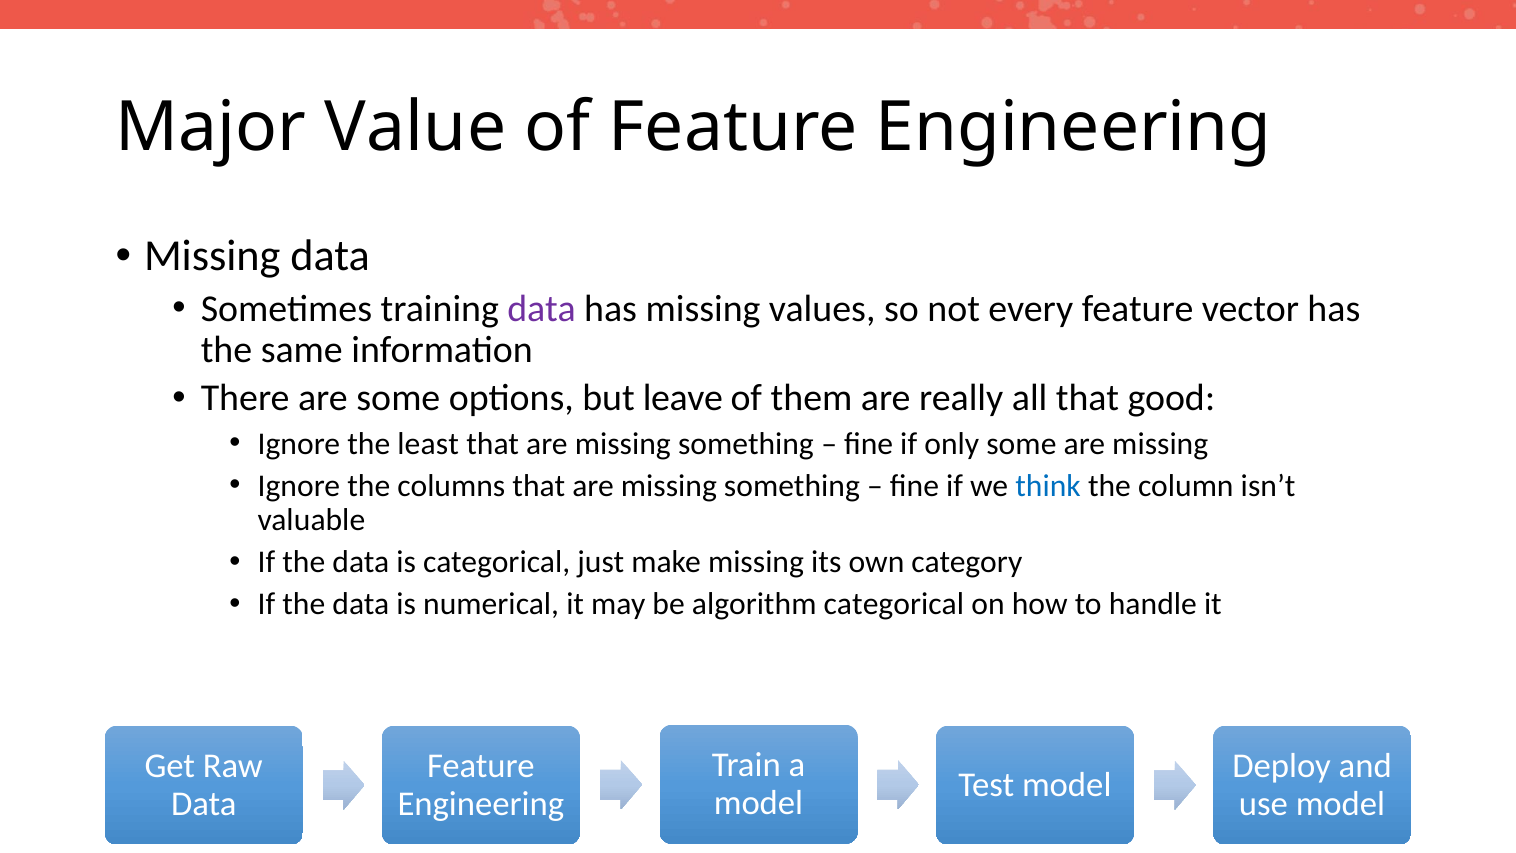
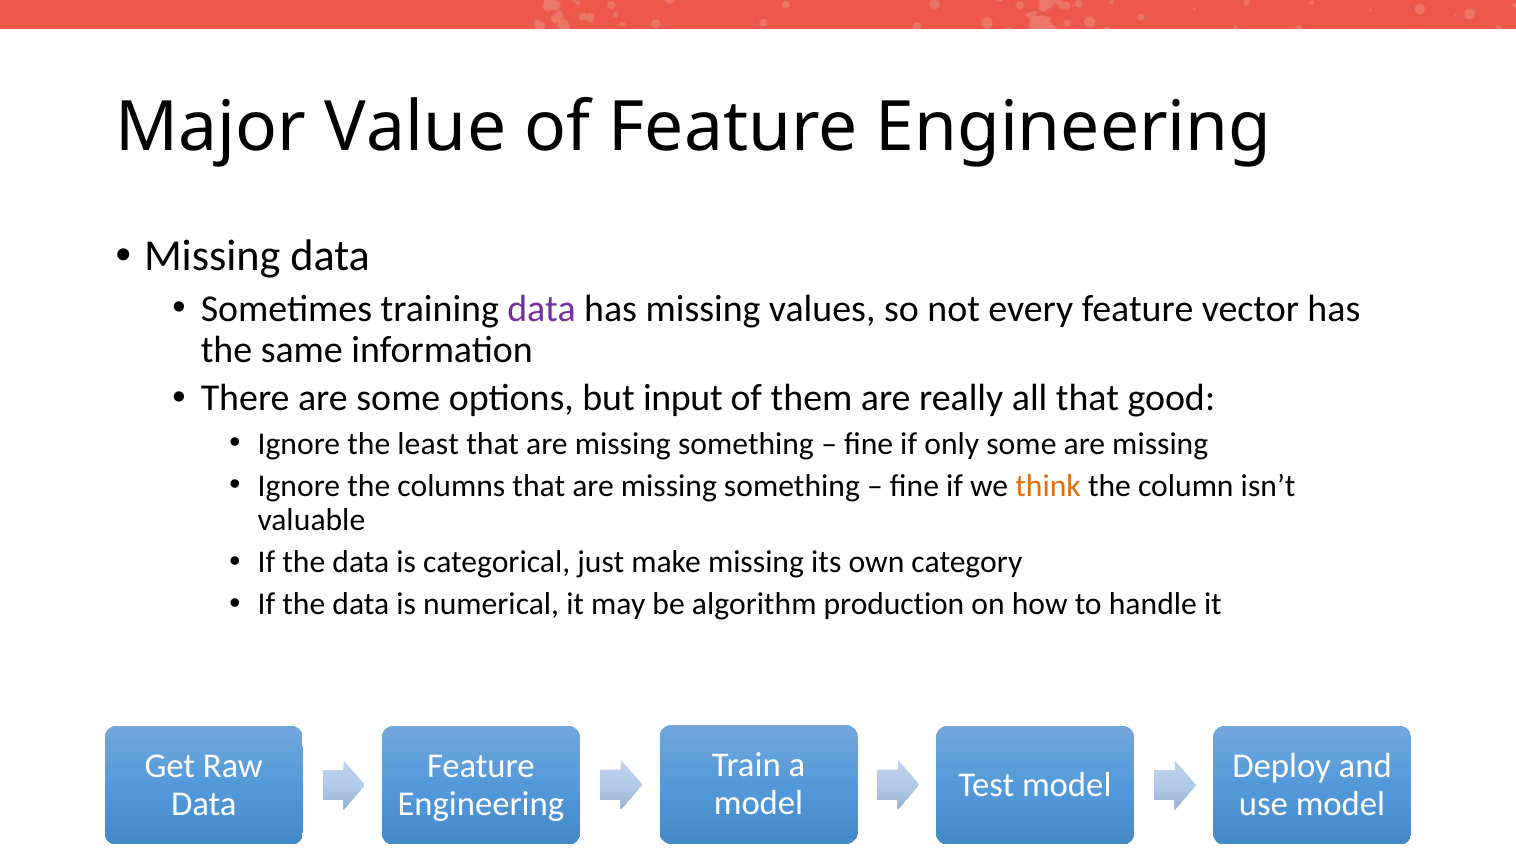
leave: leave -> input (683, 398)
think colour: blue -> orange (1048, 486)
algorithm categorical: categorical -> production (894, 604)
